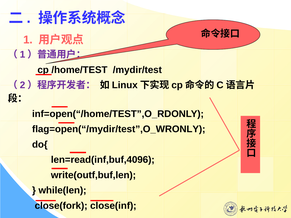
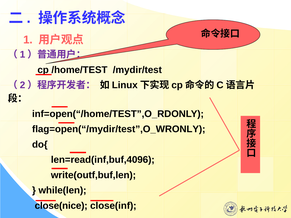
close(fork: close(fork -> close(nice (61, 206)
